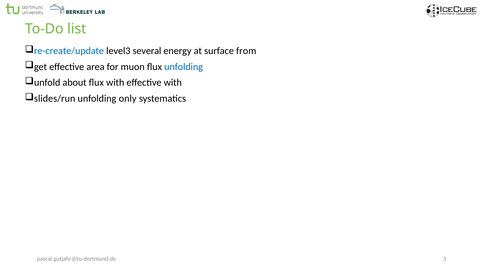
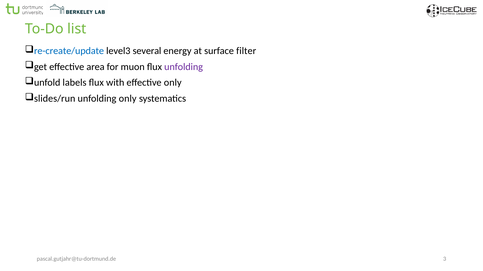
from: from -> filter (246, 51)
unfolding colour: blue -> purple (184, 67)
about: about -> labels (75, 83)
effective with: with -> only (173, 83)
